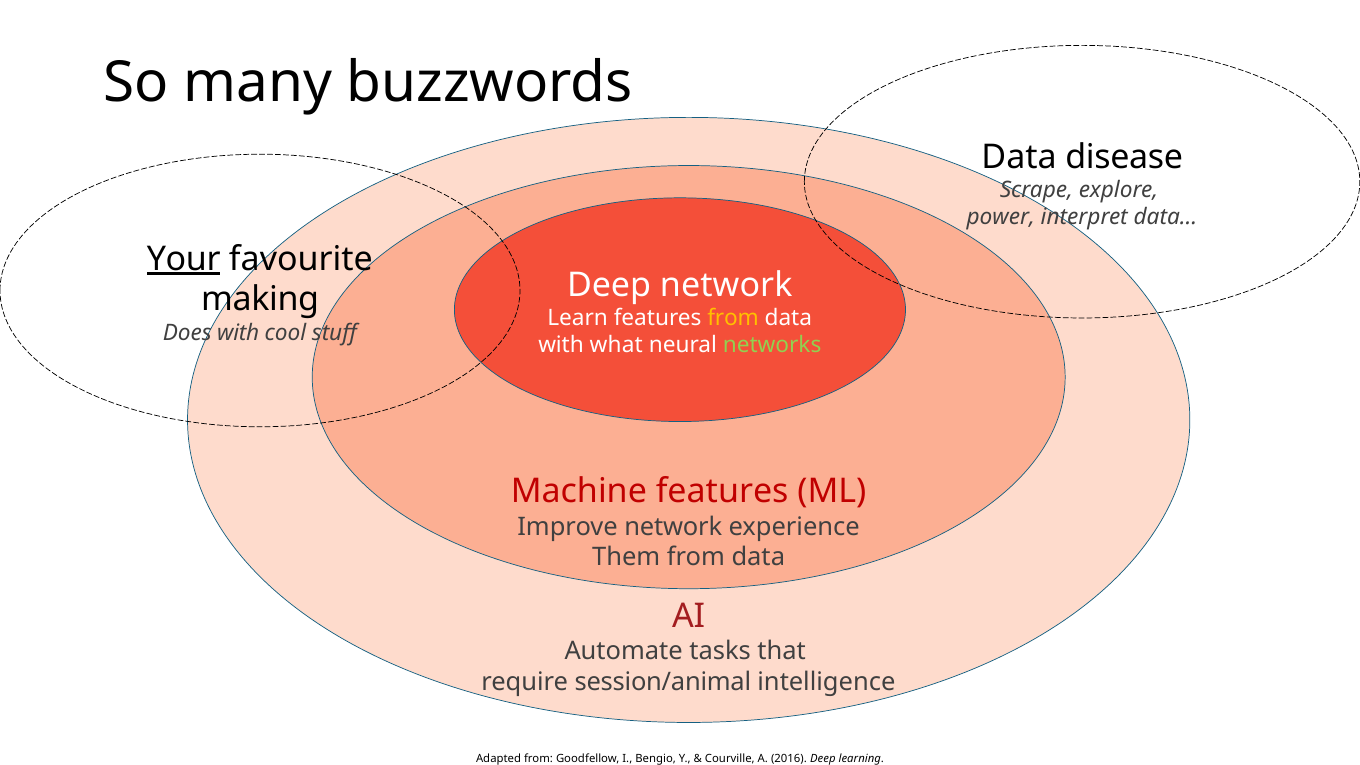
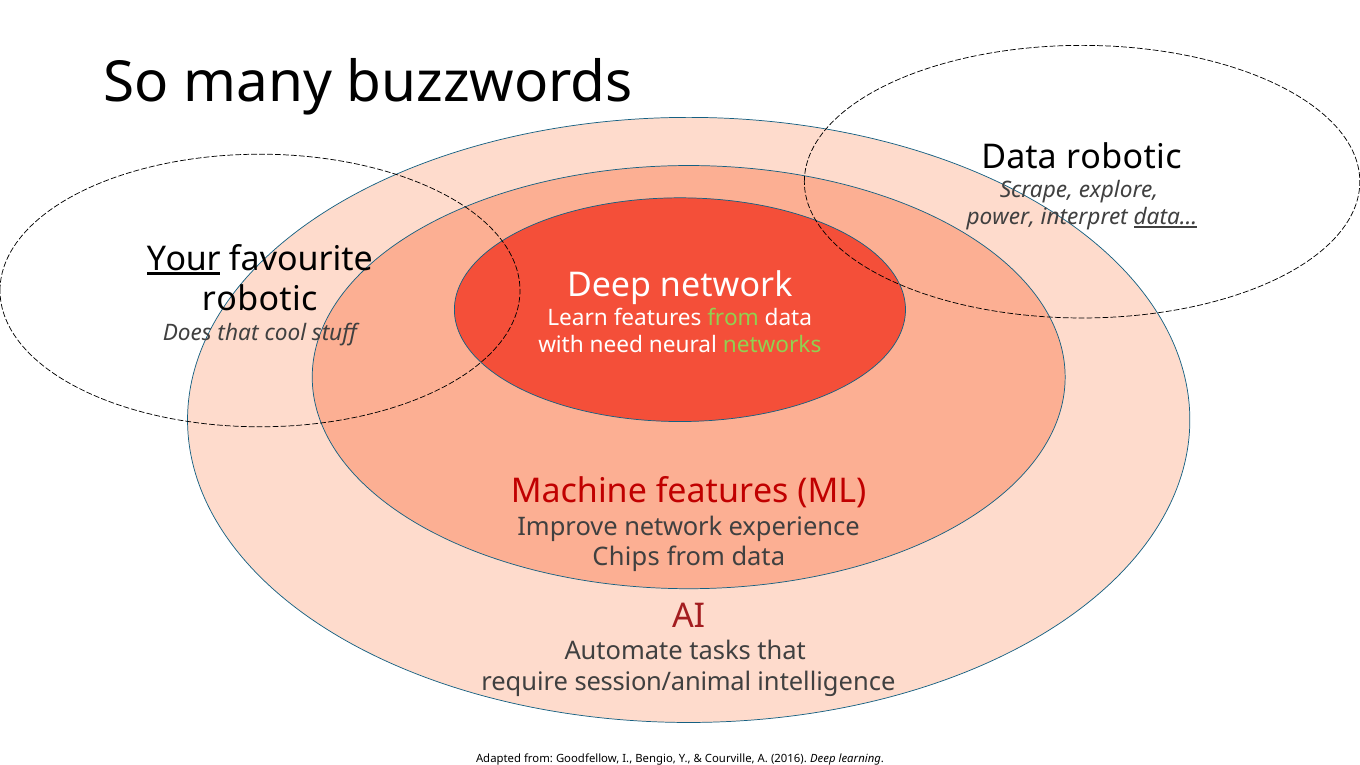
Data disease: disease -> robotic (1124, 157)
data… underline: none -> present (1165, 217)
making: making -> robotic (260, 300)
from colour: yellow -> light green (733, 318)
Does with: with -> that (238, 333)
what: what -> need (616, 345)
Them: Them -> Chips (626, 557)
